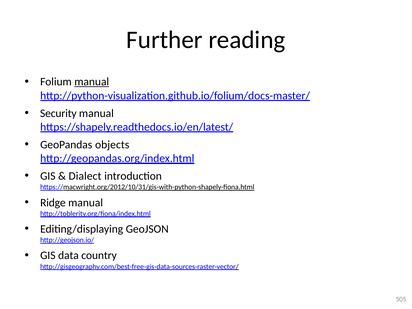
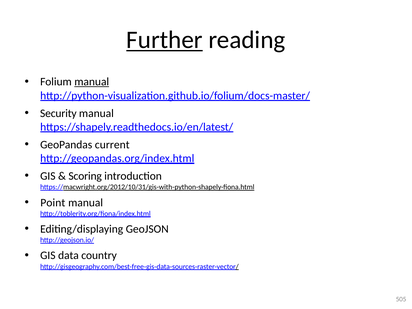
Further underline: none -> present (164, 40)
objects: objects -> current (112, 145)
Dialect: Dialect -> Scoring (85, 176)
Ridge: Ridge -> Point (53, 203)
